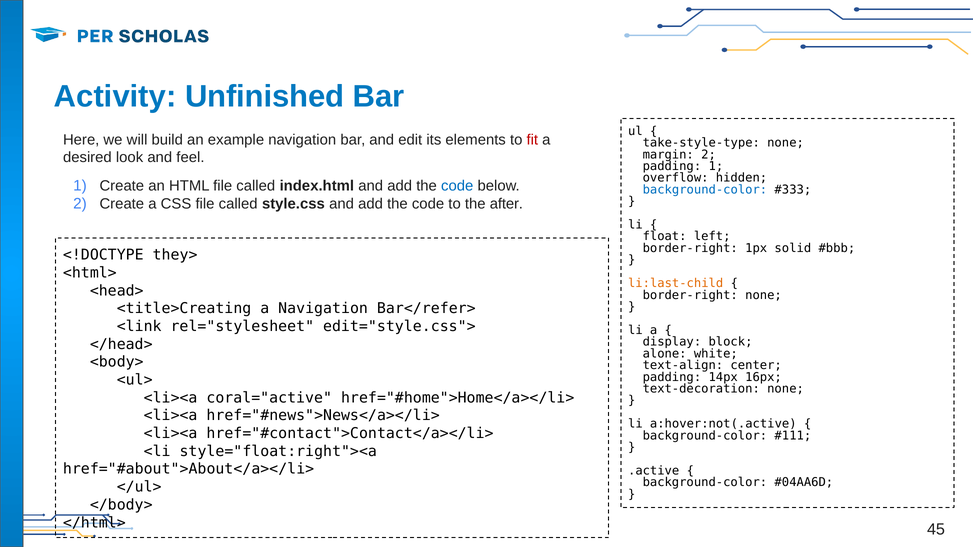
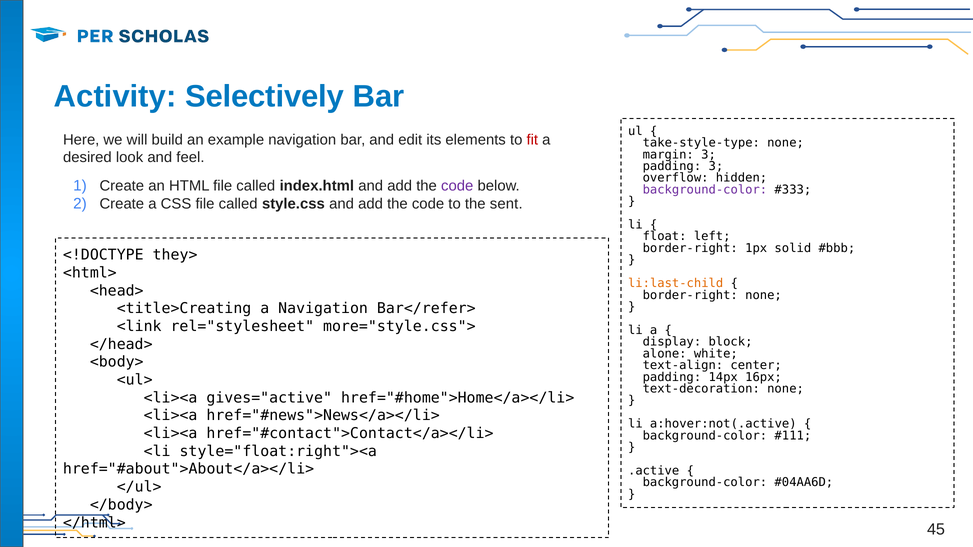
Unfinished: Unfinished -> Selectively (265, 96)
margin 2: 2 -> 3 (709, 155)
padding 1: 1 -> 3 (716, 166)
code colour: blue -> purple (457, 186)
background-color colour: blue -> purple (705, 190)
after: after -> sent (506, 204)
edit="style.css">: edit="style.css"> -> more="style.css"> (399, 327)
coral="active: coral="active -> gives="active (269, 398)
